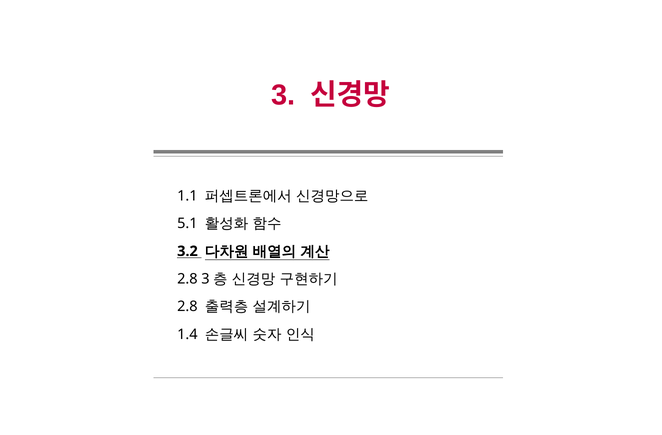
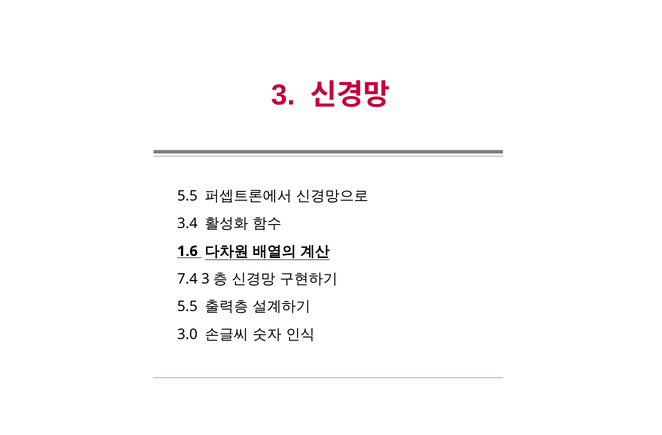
1.1: 1.1 -> 5.5 (187, 196)
5.1: 5.1 -> 3.4 (187, 223)
3.2: 3.2 -> 1.6 (187, 251)
2.8: 2.8 -> 7.4 (187, 279)
2.8: 2.8 -> 5.5 (187, 307)
1.4: 1.4 -> 3.0 (187, 334)
